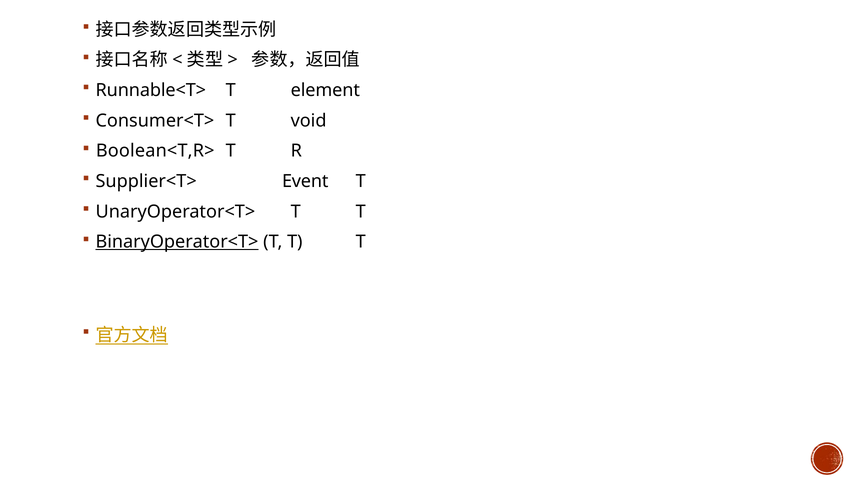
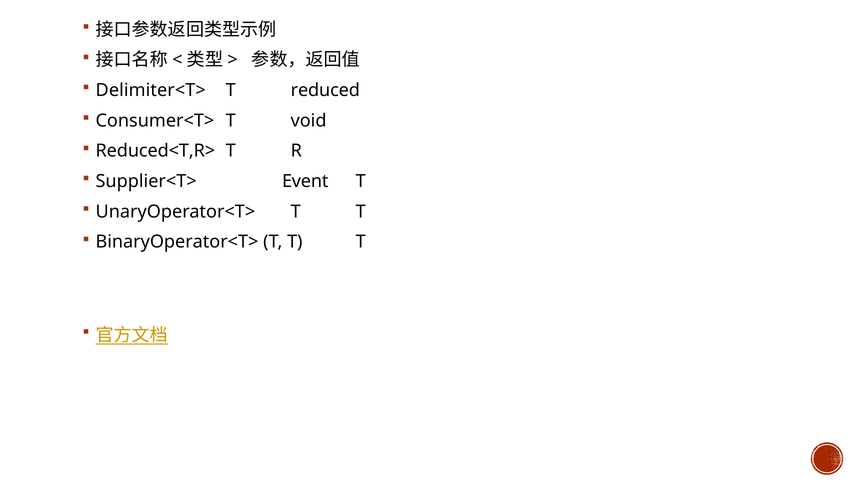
Runnable<T>: Runnable<T> -> Delimiter<T> (151, 90)
element: element -> reduced (325, 90)
Boolean<T,R>: Boolean<T,R> -> Reduced<T,R> (155, 151)
BinaryOperator<T> underline: present -> none (177, 242)
